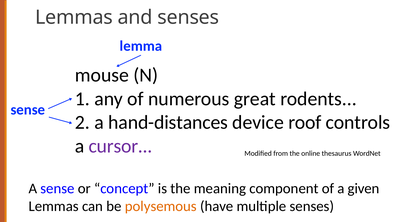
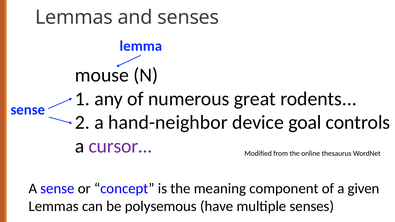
hand-distances: hand-distances -> hand-neighbor (168, 123)
roof: roof -> goal (305, 123)
polysemous colour: orange -> black (161, 206)
